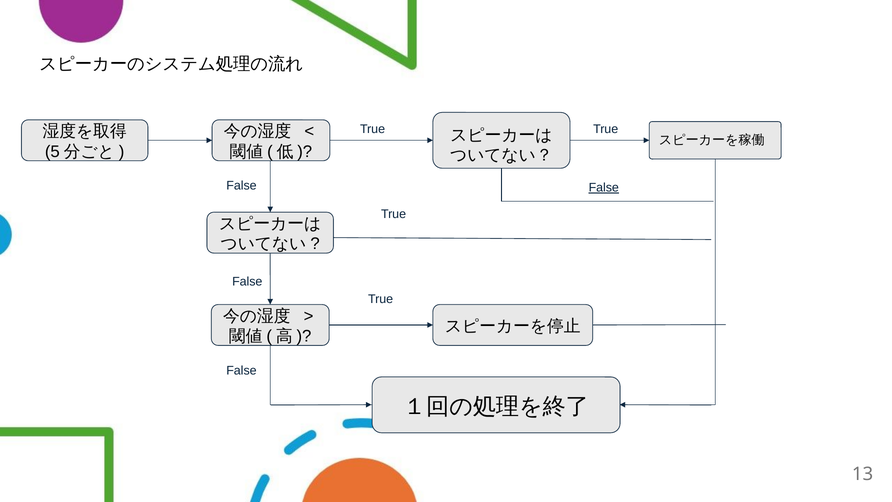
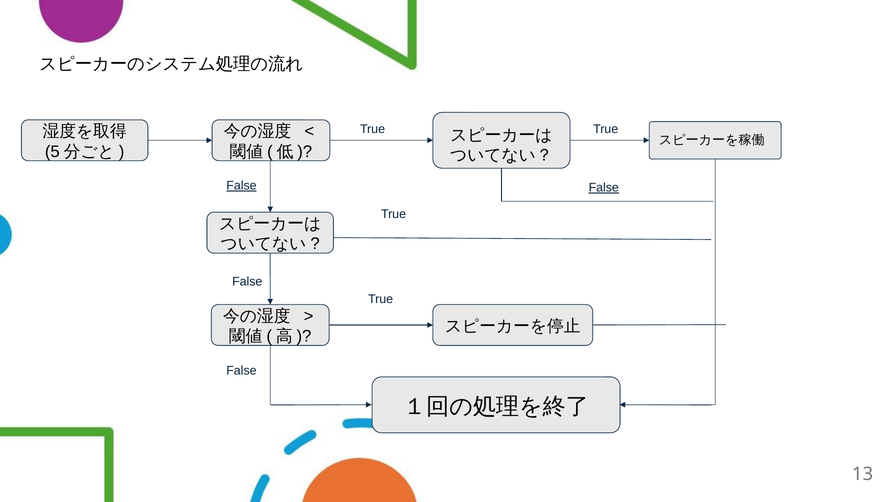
False underline: none -> present (241, 186)
